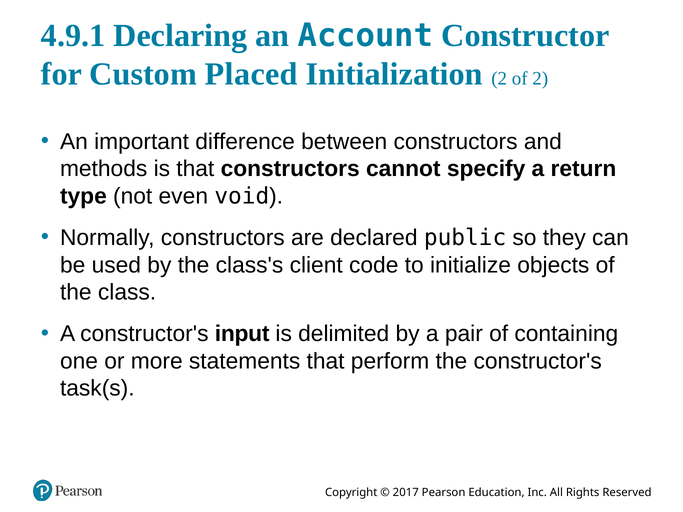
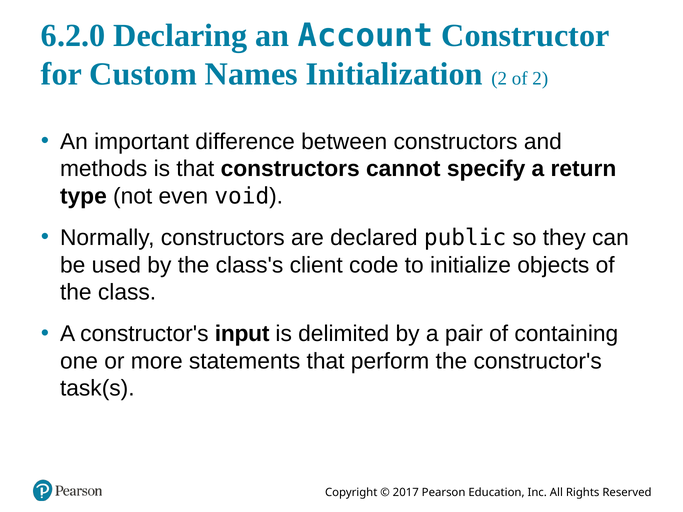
4.9.1: 4.9.1 -> 6.2.0 (73, 35)
Placed: Placed -> Names (251, 74)
